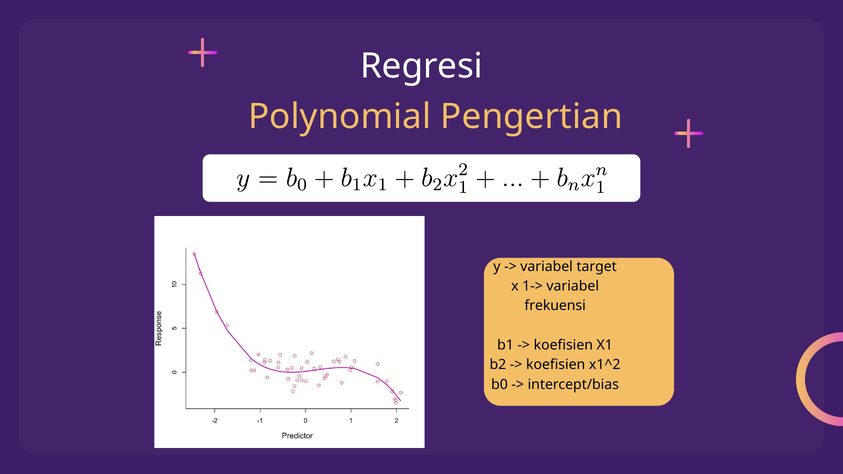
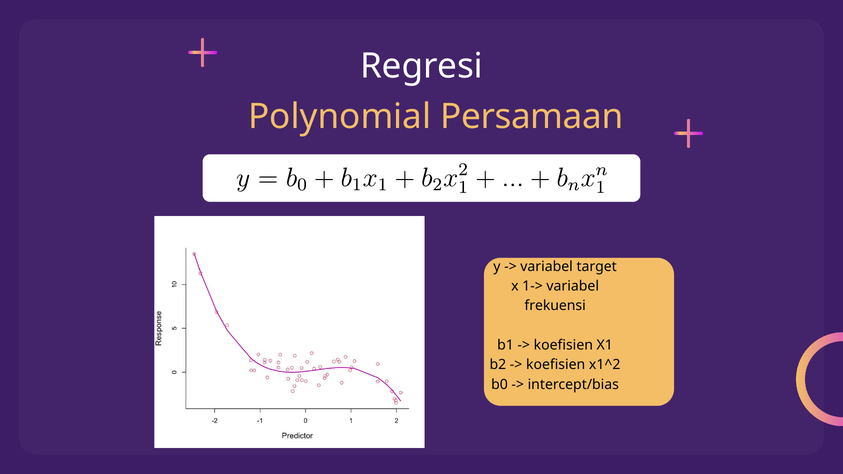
Pengertian: Pengertian -> Persamaan (532, 117)
